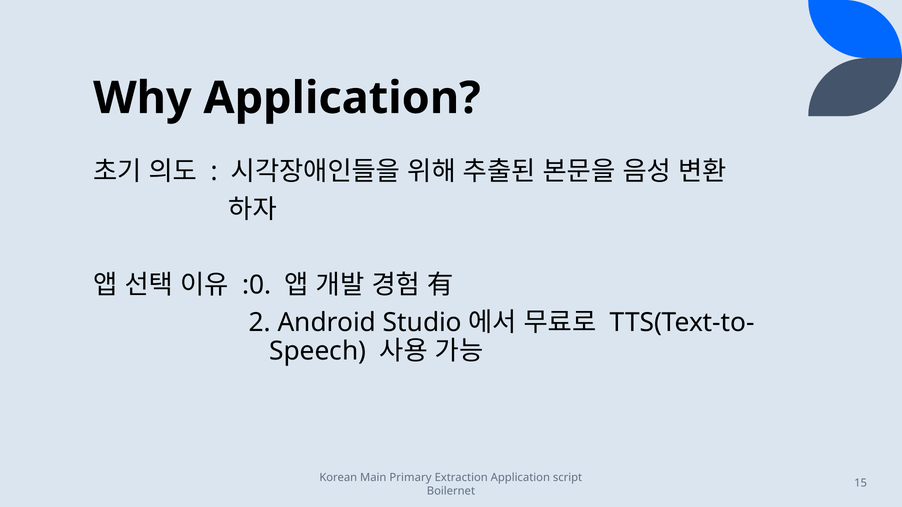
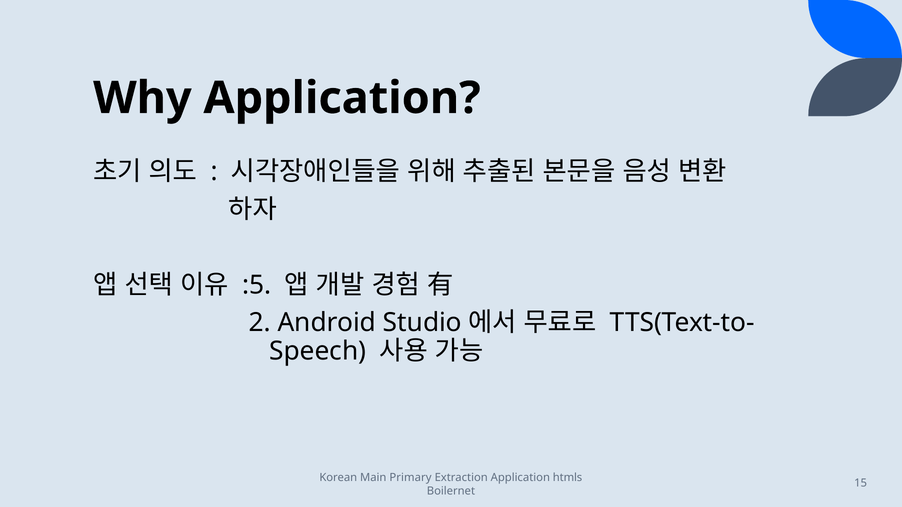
:0: :0 -> :5 (257, 285)
script: script -> htmls (568, 478)
